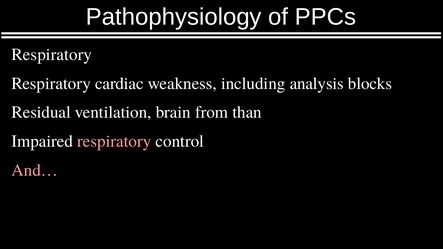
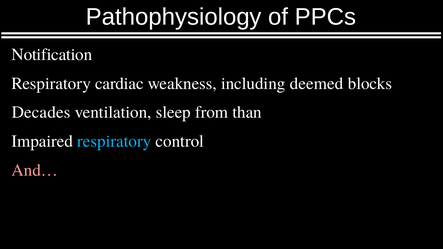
Respiratory: Respiratory -> Notification (52, 55)
analysis: analysis -> deemed (317, 84)
Residual: Residual -> Decades (41, 112)
brain: brain -> sleep (173, 112)
respiratory colour: pink -> light blue (114, 141)
